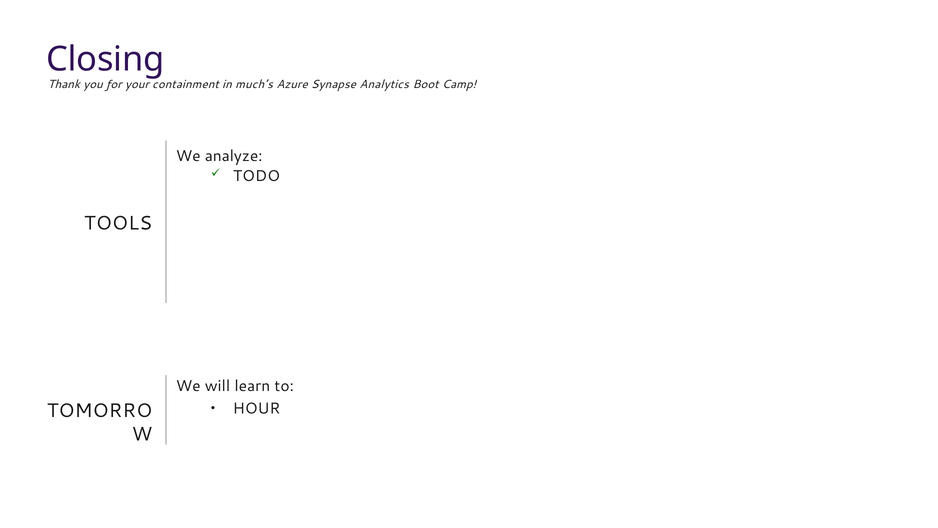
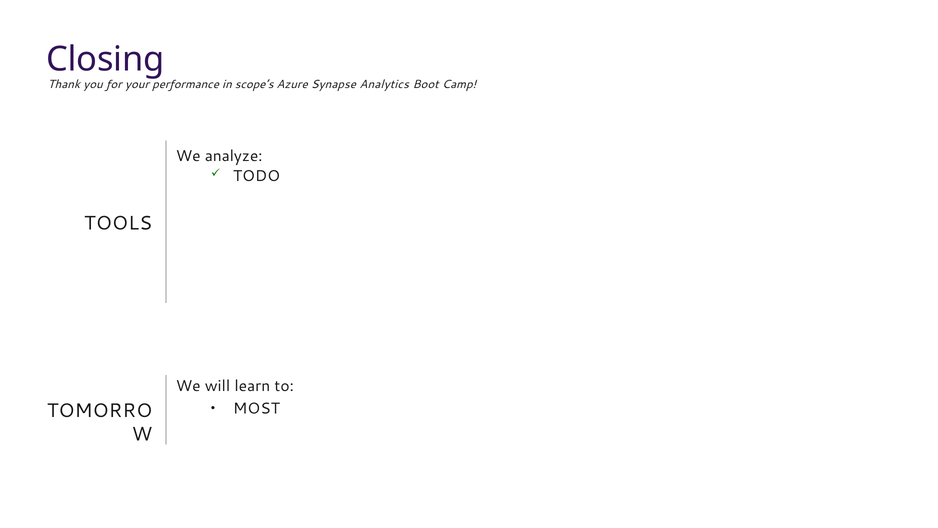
containment: containment -> performance (186, 84)
much’s: much’s -> scope’s (254, 84)
HOUR: HOUR -> MOST (256, 408)
